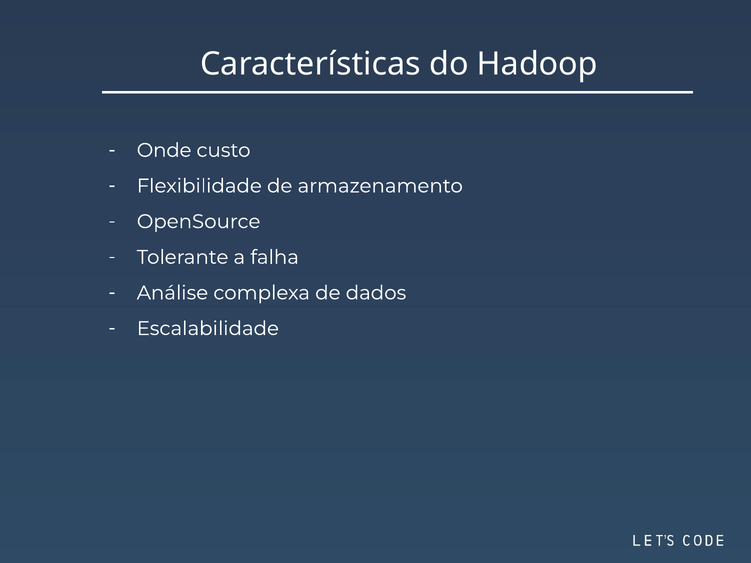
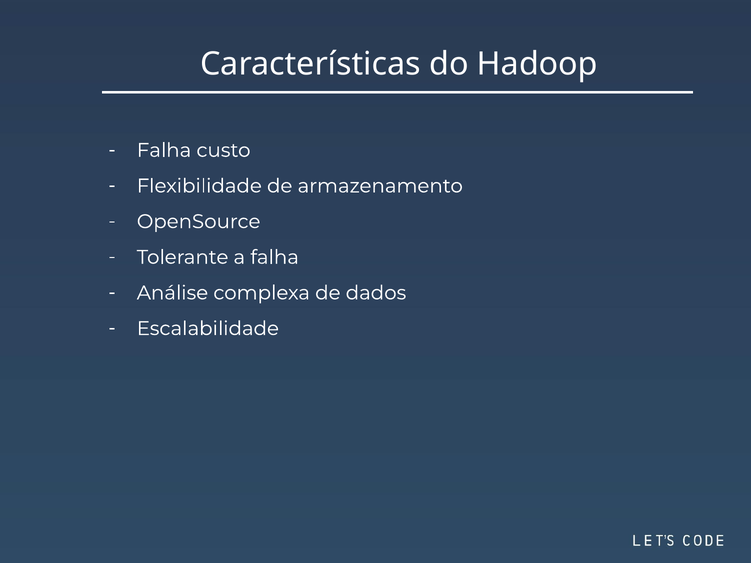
Onde: Onde -> Falha (164, 150)
